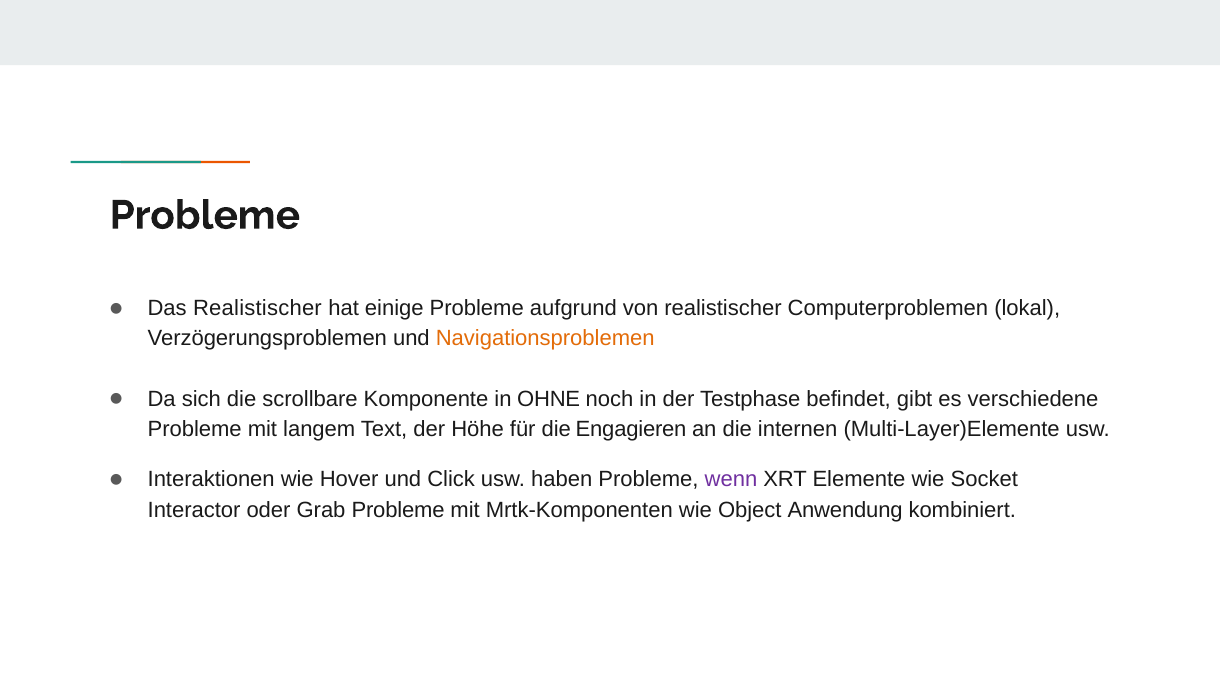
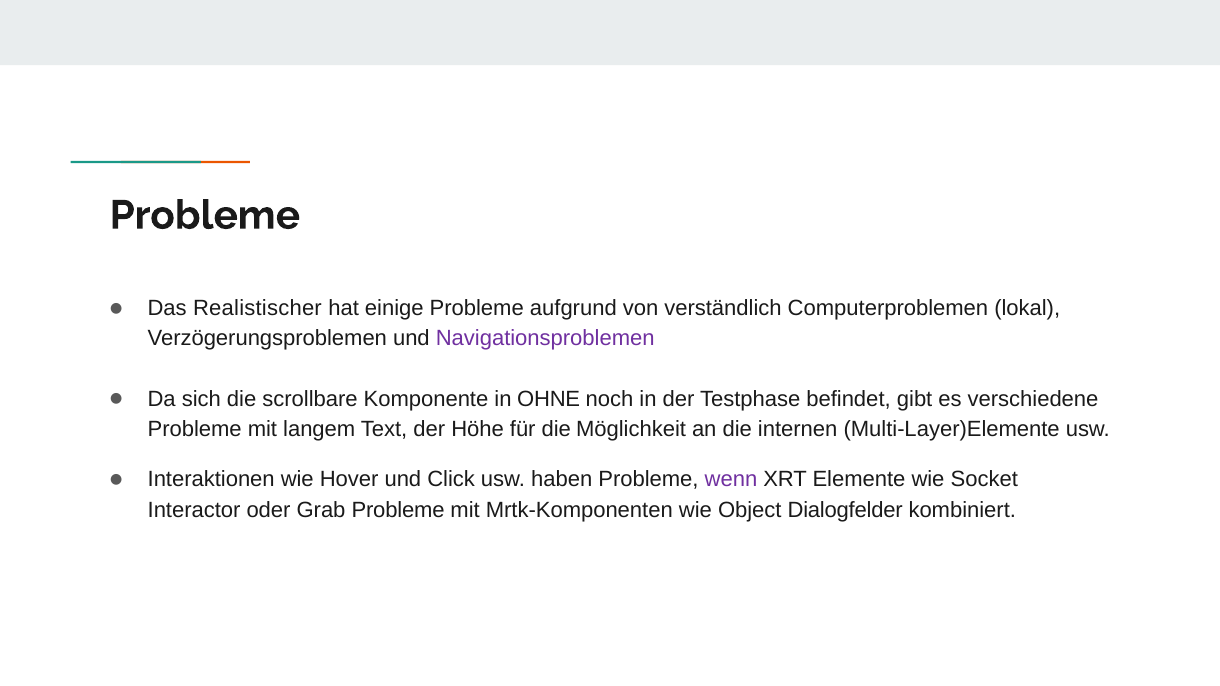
von realistischer: realistischer -> verständlich (723, 308)
Navigationsproblemen colour: orange -> purple (545, 338)
Engagieren: Engagieren -> Möglichkeit (631, 429)
Anwendung: Anwendung -> Dialogfelder (845, 510)
